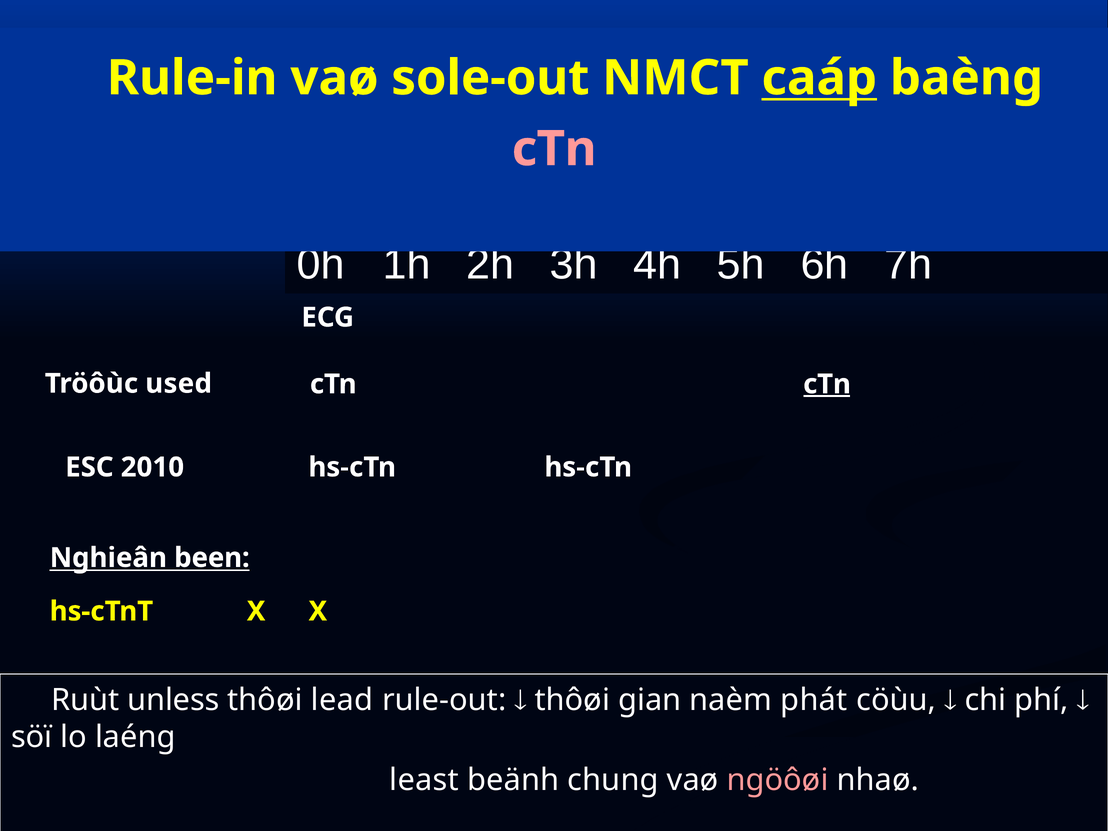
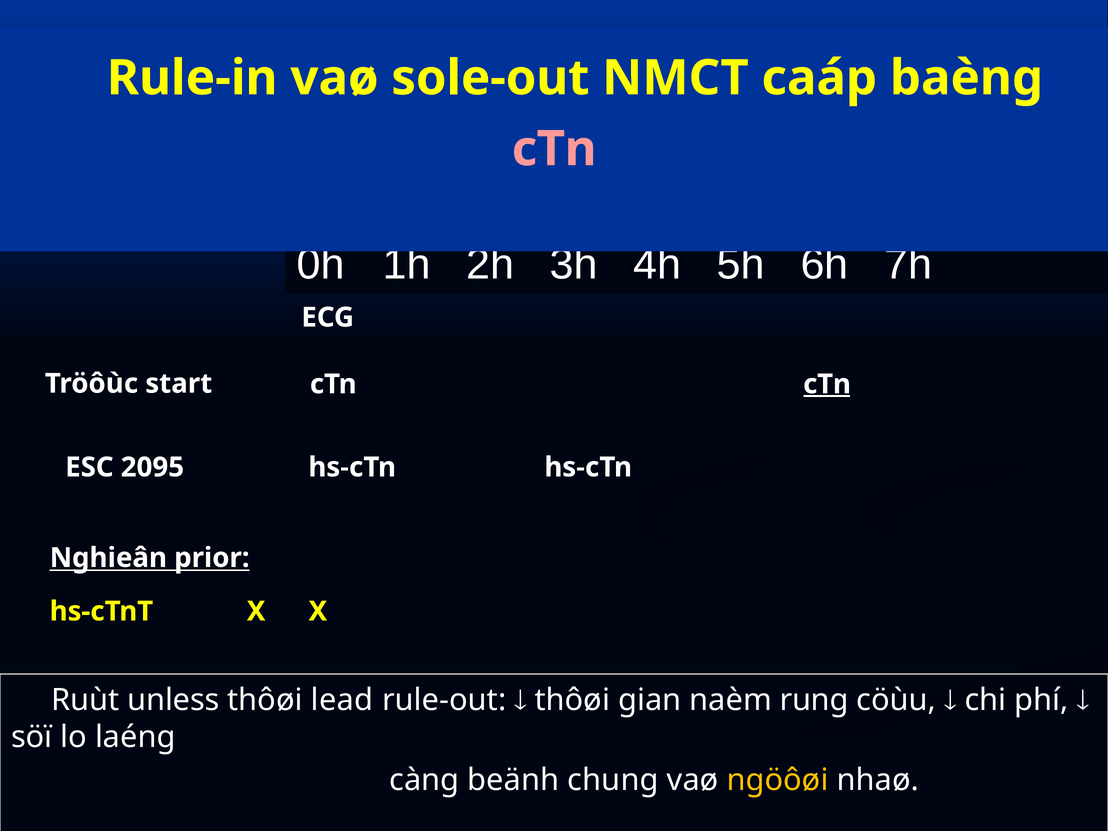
caáp underline: present -> none (819, 78)
used: used -> start (179, 384)
2010: 2010 -> 2095 (152, 467)
been: been -> prior (212, 558)
phát: phát -> rung (814, 700)
least: least -> càng (424, 780)
ngöôøi colour: pink -> yellow (778, 780)
